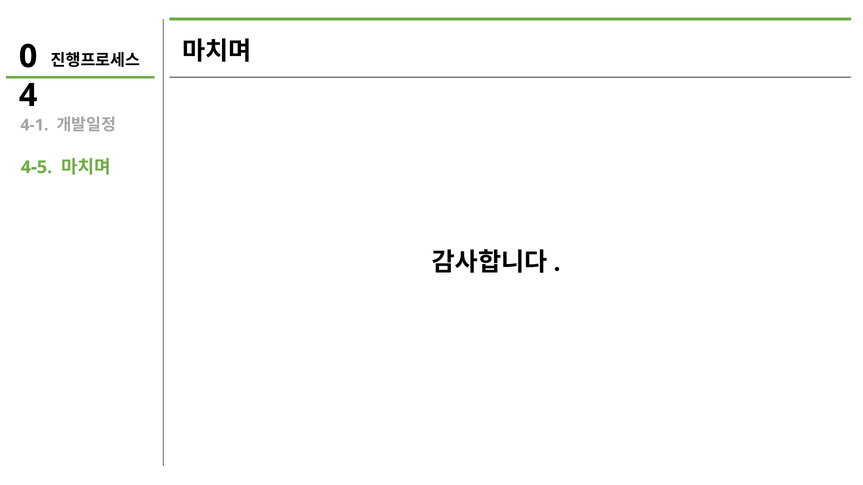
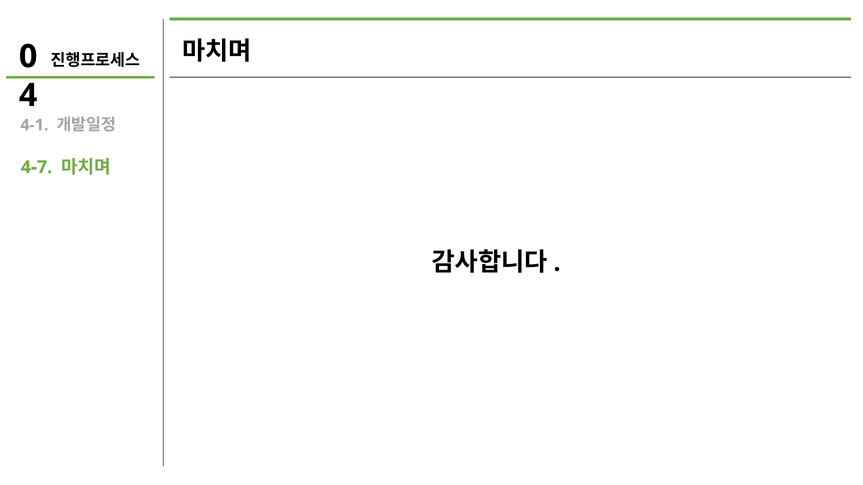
4-5: 4-5 -> 4-7 (36, 167)
